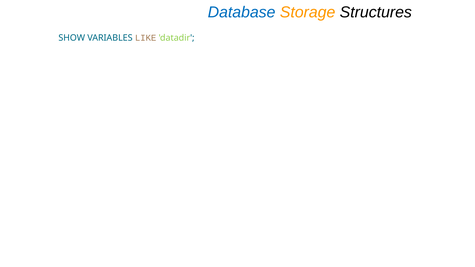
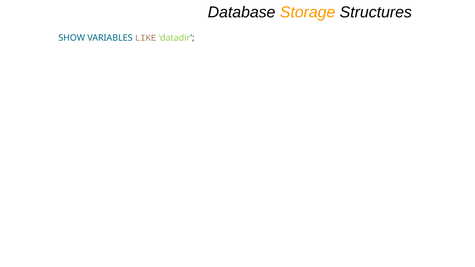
Database colour: blue -> black (242, 12)
